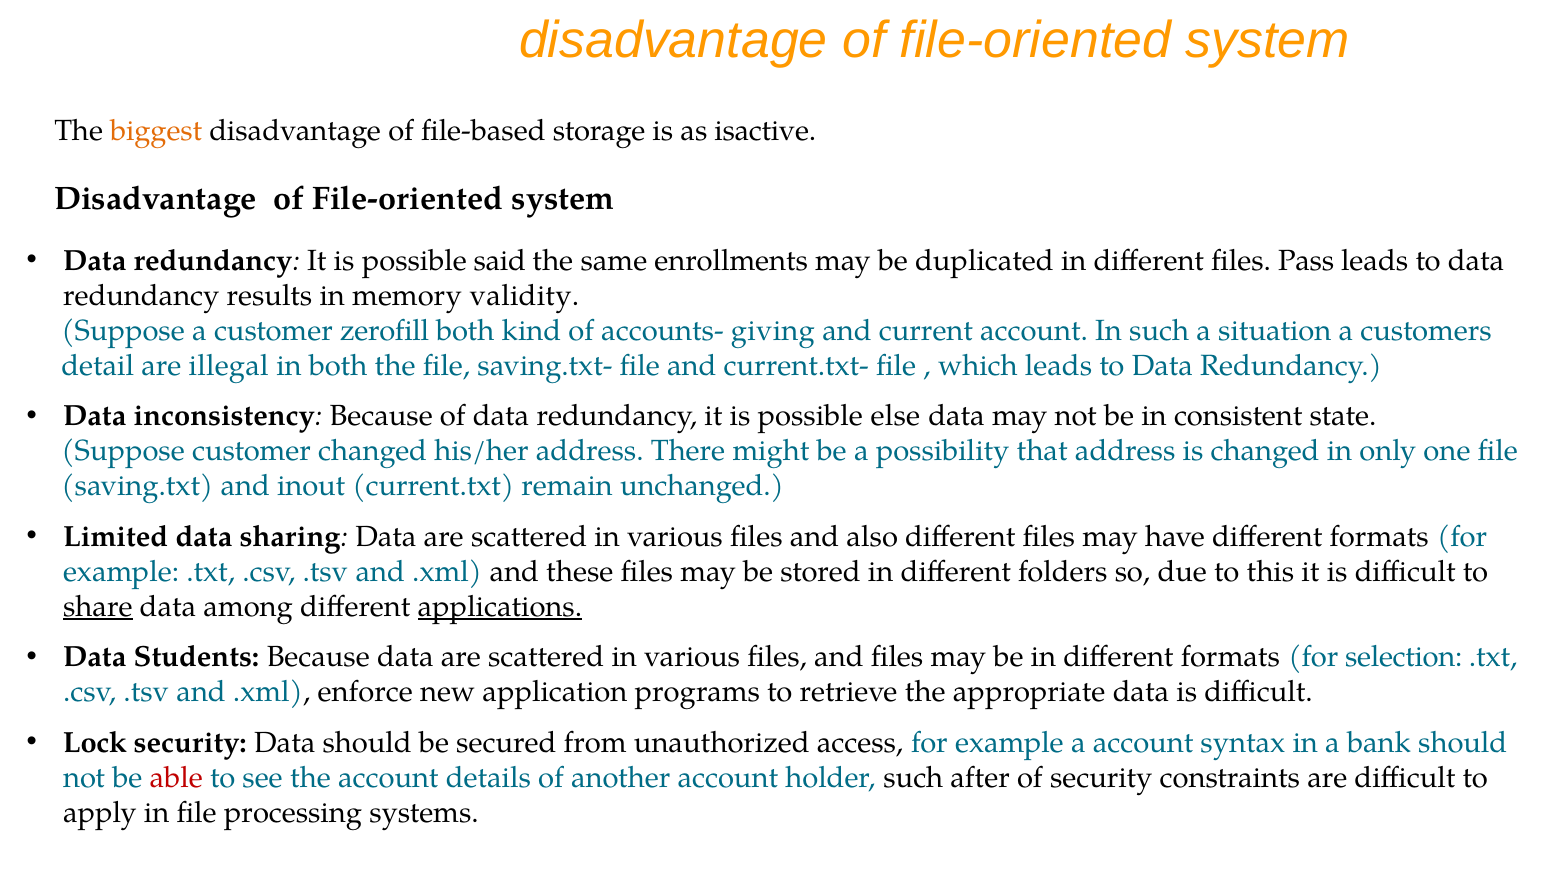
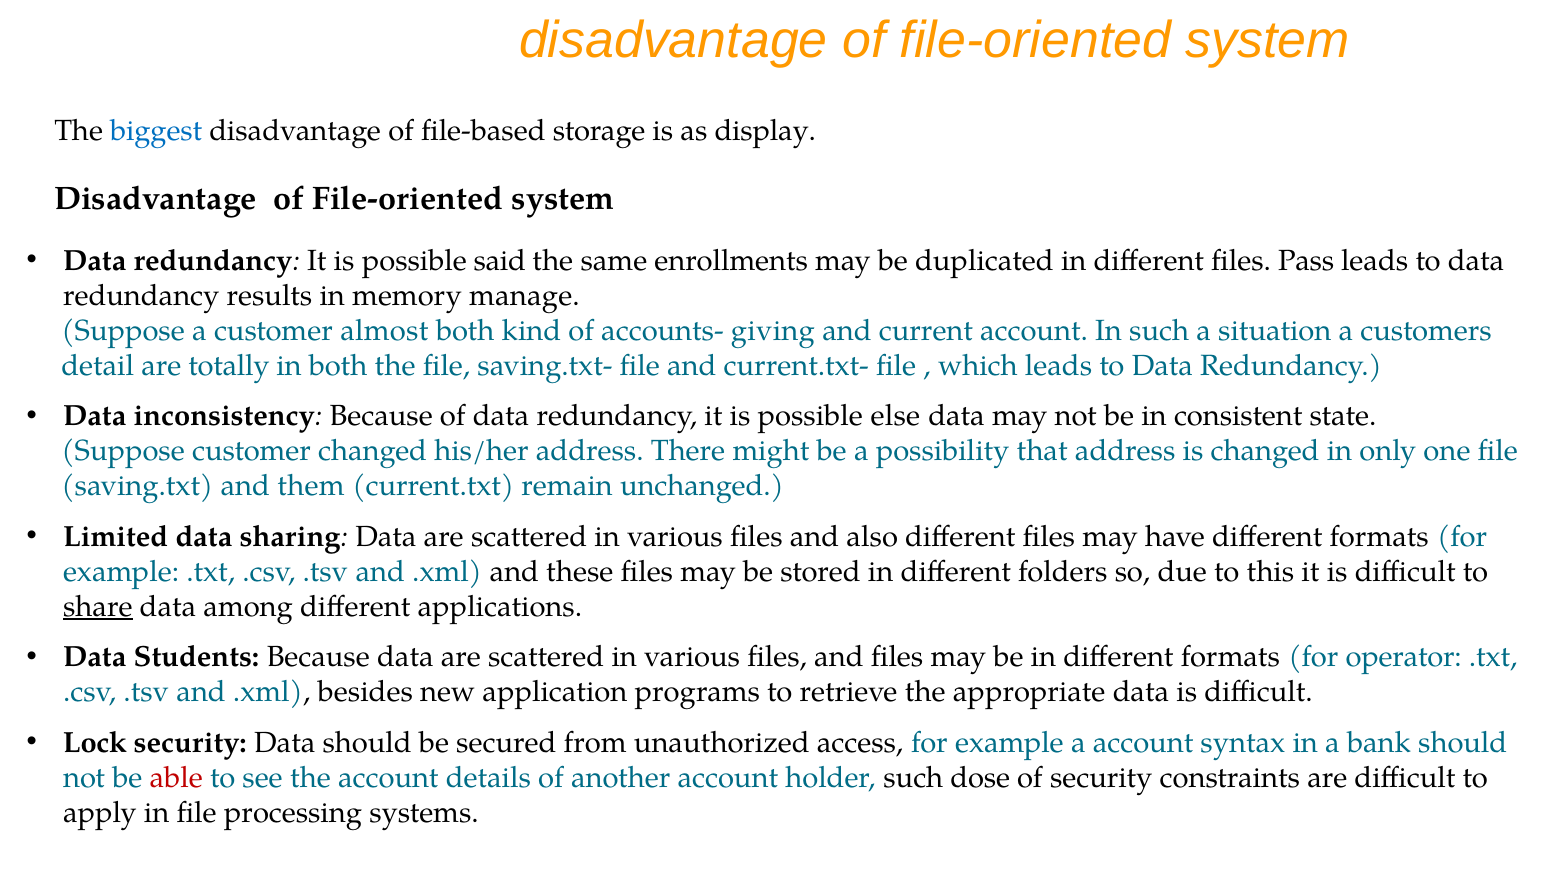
biggest colour: orange -> blue (156, 131)
isactive: isactive -> display (765, 131)
validity: validity -> manage (524, 296)
zerofill: zerofill -> almost (384, 331)
illegal: illegal -> totally (229, 366)
inout: inout -> them (311, 486)
applications underline: present -> none (500, 607)
selection: selection -> operator (1404, 657)
enforce: enforce -> besides (365, 692)
after: after -> dose (980, 778)
